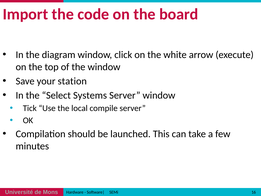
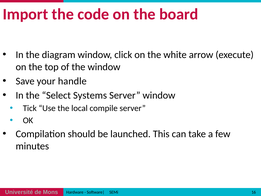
station: station -> handle (72, 81)
